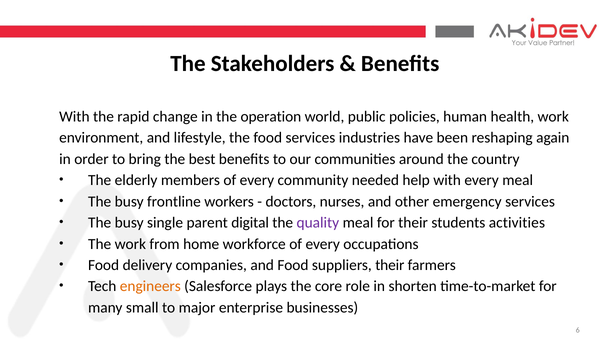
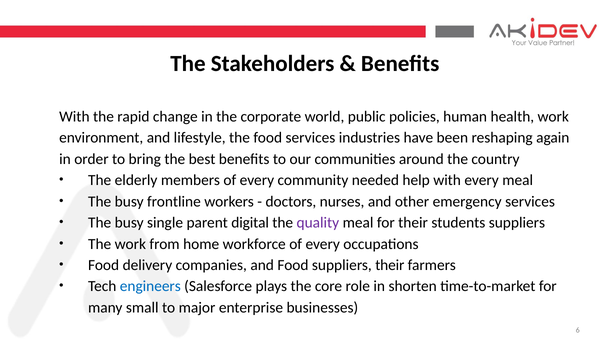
operation: operation -> corporate (271, 117)
students activities: activities -> suppliers (517, 223)
engineers colour: orange -> blue (150, 286)
